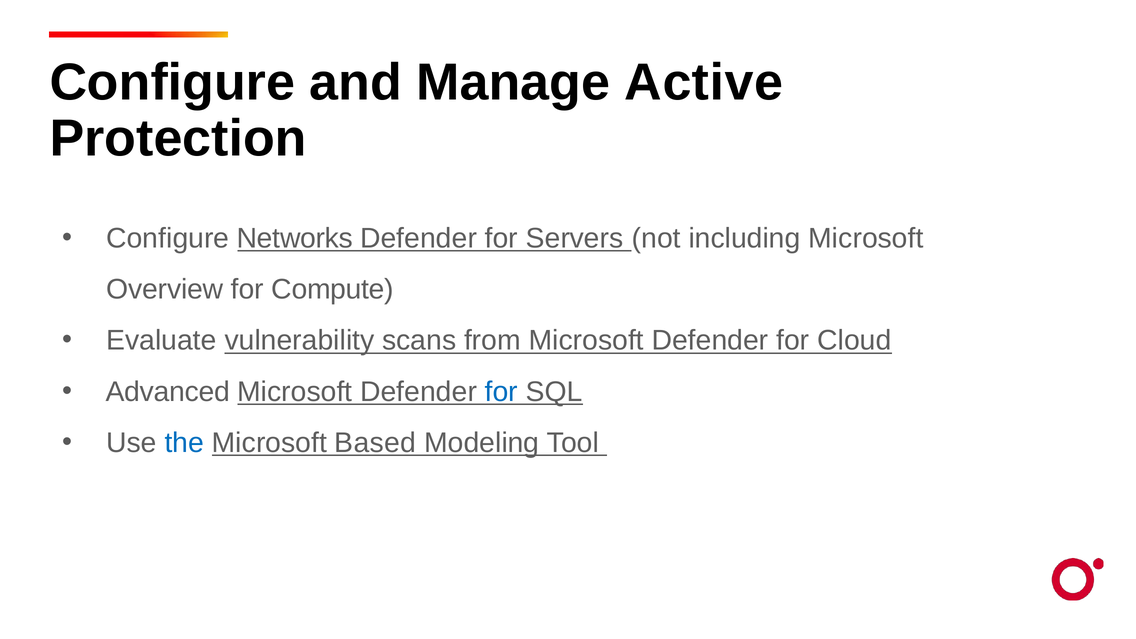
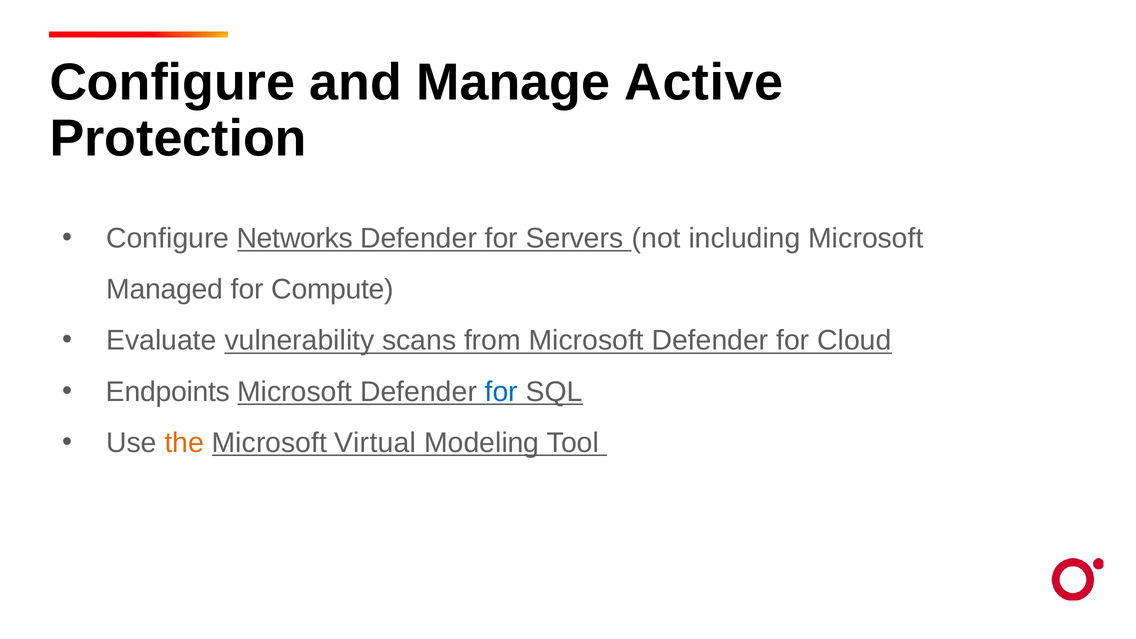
Overview: Overview -> Managed (165, 289)
Advanced: Advanced -> Endpoints (168, 392)
the colour: blue -> orange (184, 443)
Based: Based -> Virtual (375, 443)
